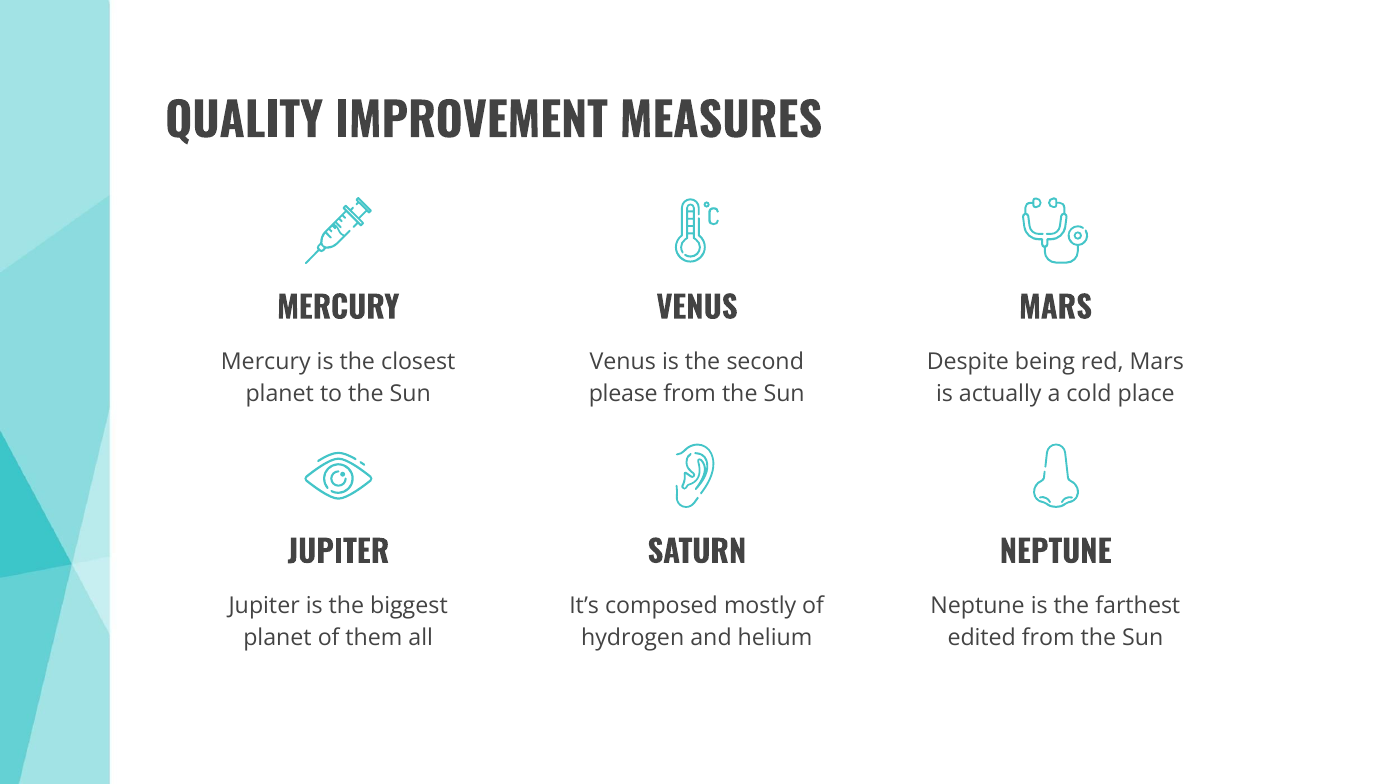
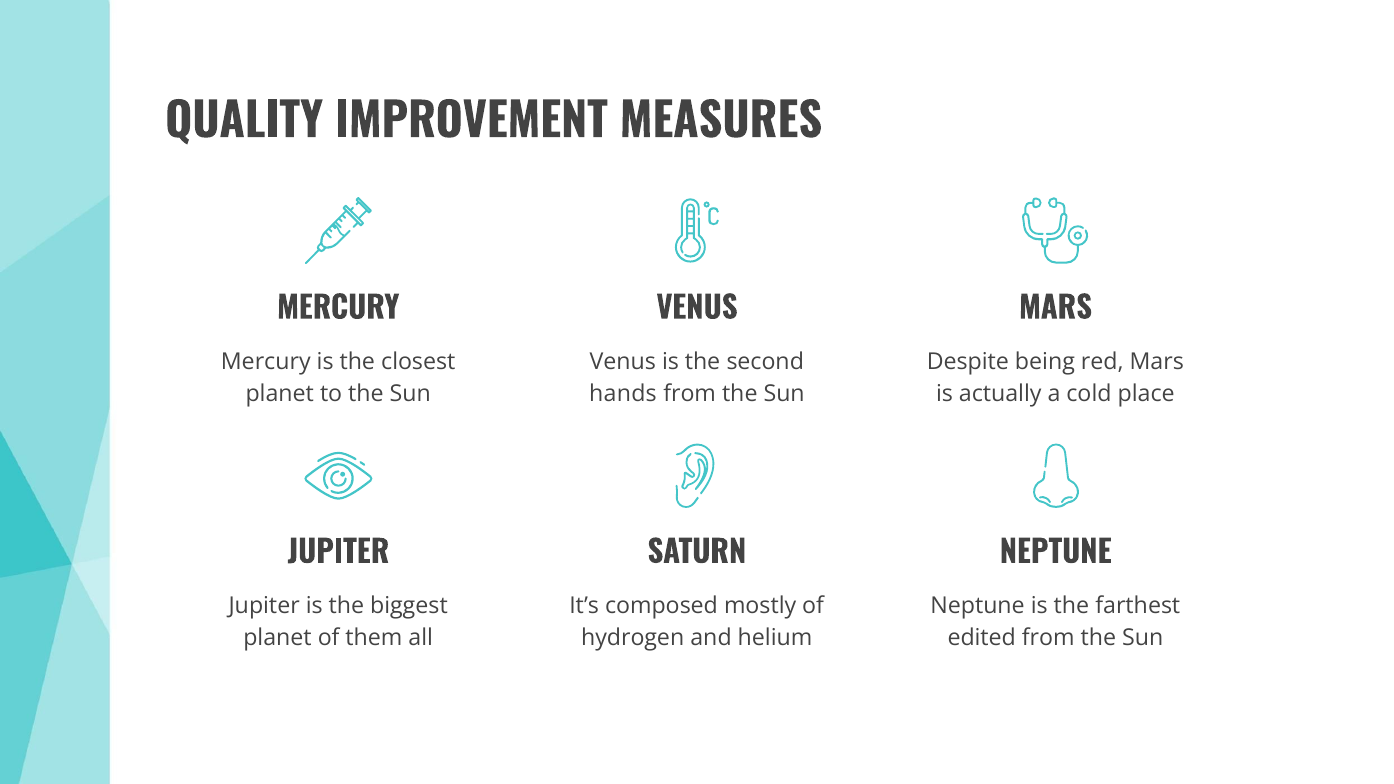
please: please -> hands (623, 394)
